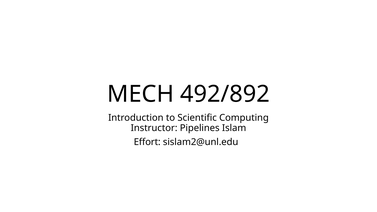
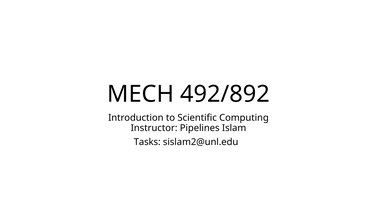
Effort: Effort -> Tasks (147, 142)
